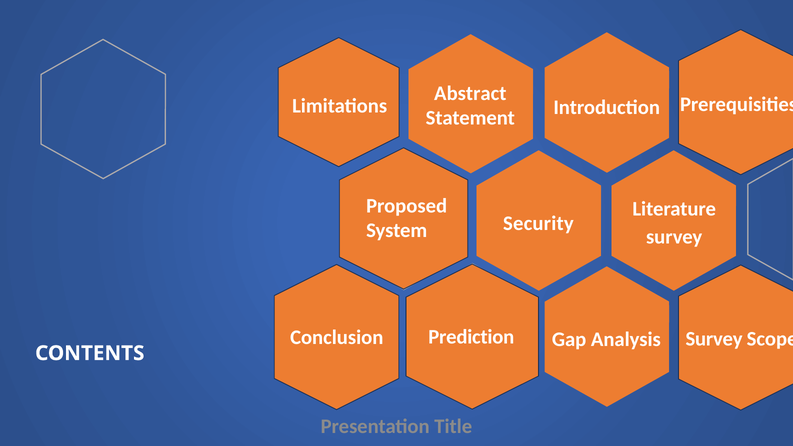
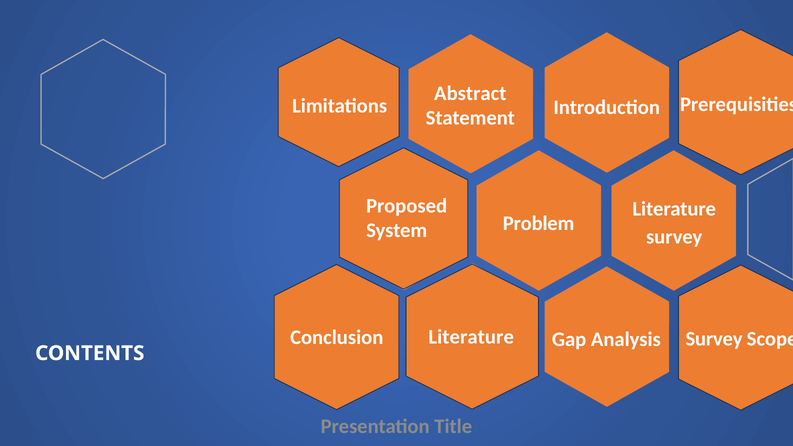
Security: Security -> Problem (539, 223)
Prediction: Prediction -> Literature (471, 337)
